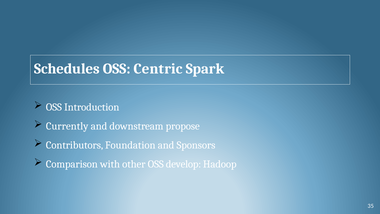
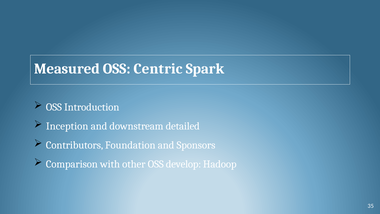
Schedules: Schedules -> Measured (67, 69)
Currently: Currently -> Inception (67, 126)
propose: propose -> detailed (183, 126)
